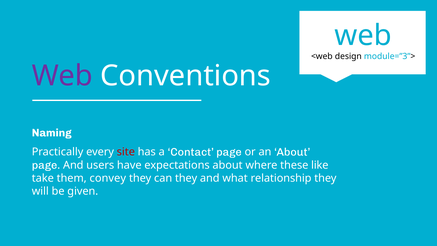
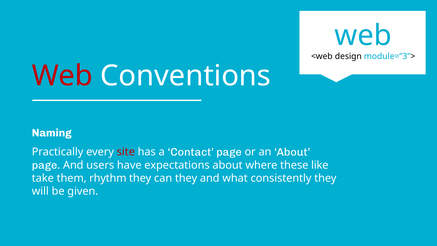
Web colour: purple -> red (62, 76)
convey: convey -> rhythm (108, 178)
relationship: relationship -> consistently (281, 178)
